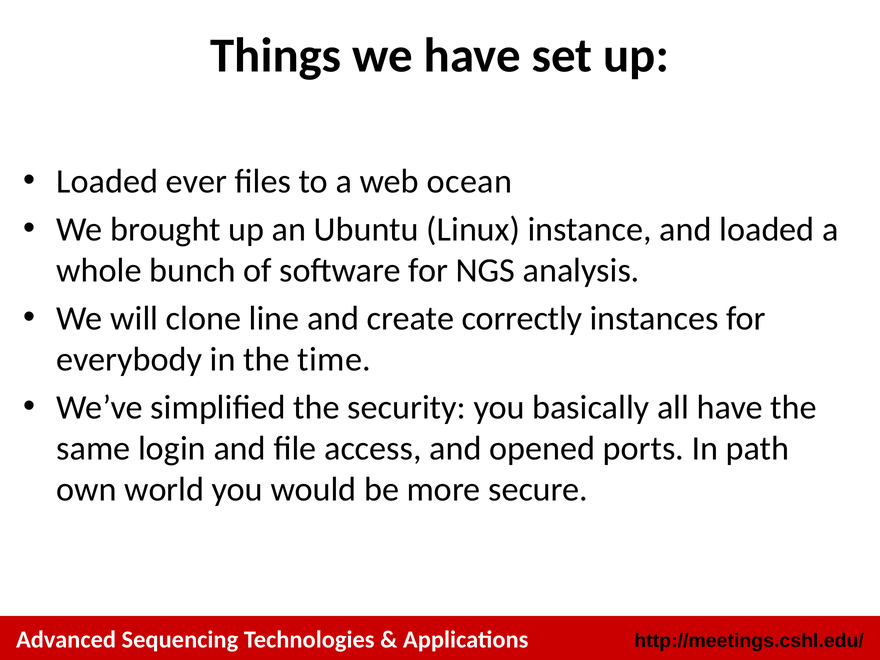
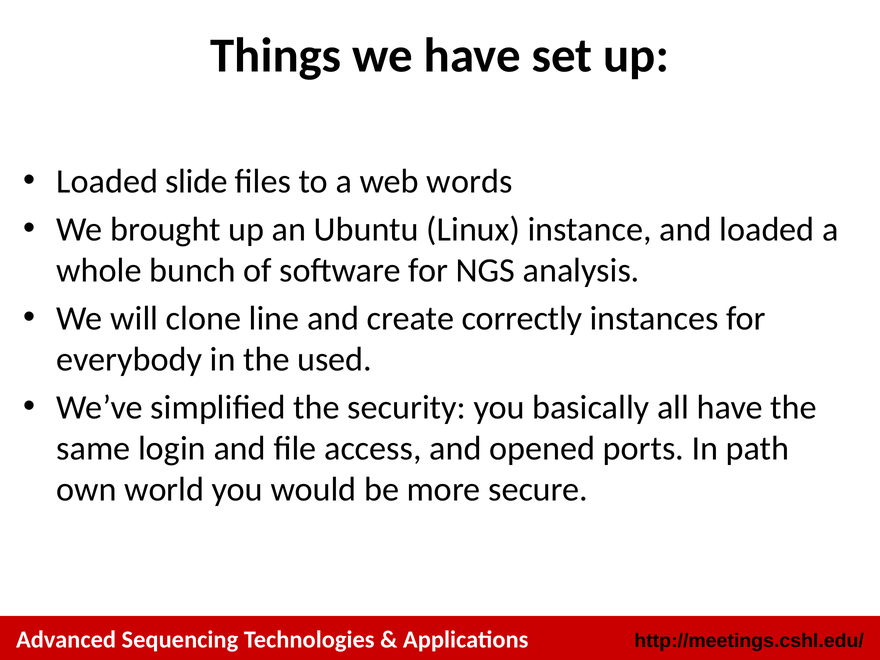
ever: ever -> slide (197, 181)
ocean: ocean -> words (470, 181)
time: time -> used (335, 359)
